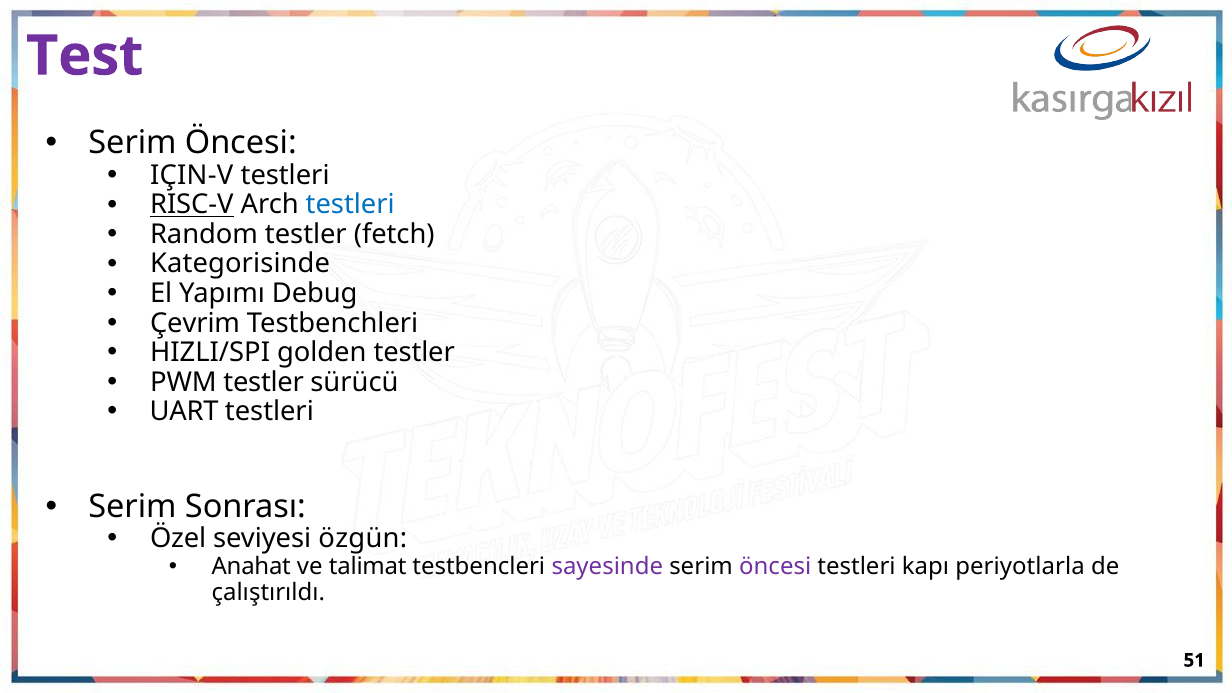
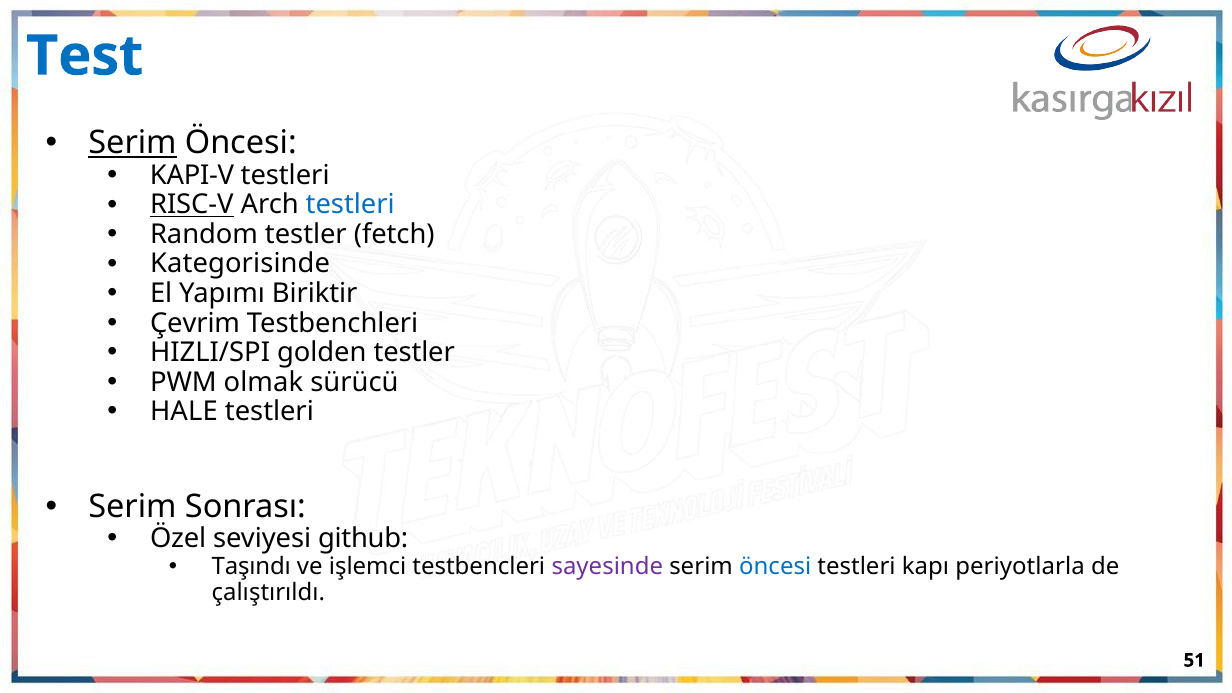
Test colour: purple -> blue (85, 56)
Serim underline: none -> present (133, 143)
IÇIN-V: IÇIN-V -> KAPI-V (192, 175)
Debug: Debug -> Biriktir (315, 293)
PWM testler: testler -> olmak (263, 382)
UART: UART -> HALE (184, 412)
özgün: özgün -> github (363, 539)
Anahat: Anahat -> Taşındı (251, 566)
talimat: talimat -> işlemci (368, 566)
öncesi colour: purple -> blue (775, 566)
